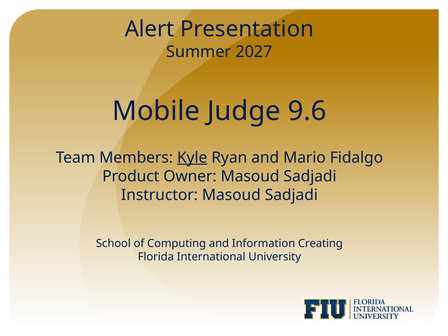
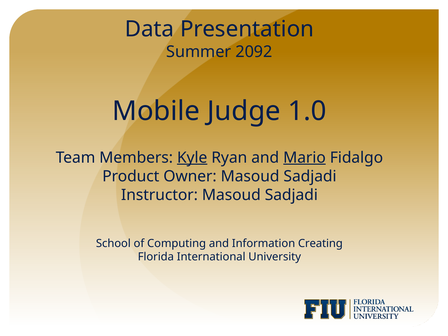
Alert: Alert -> Data (149, 29)
2027: 2027 -> 2092 (254, 52)
9.6: 9.6 -> 1.0 (307, 111)
Mario underline: none -> present (305, 158)
